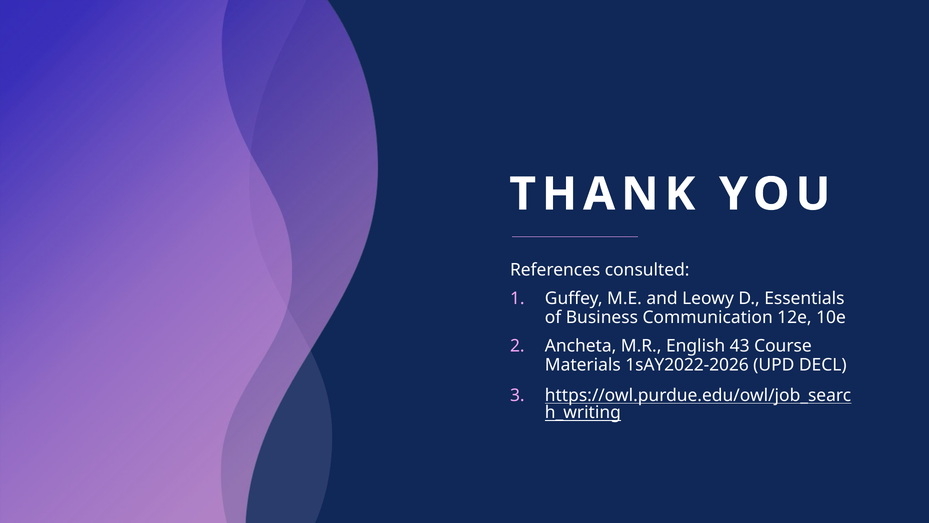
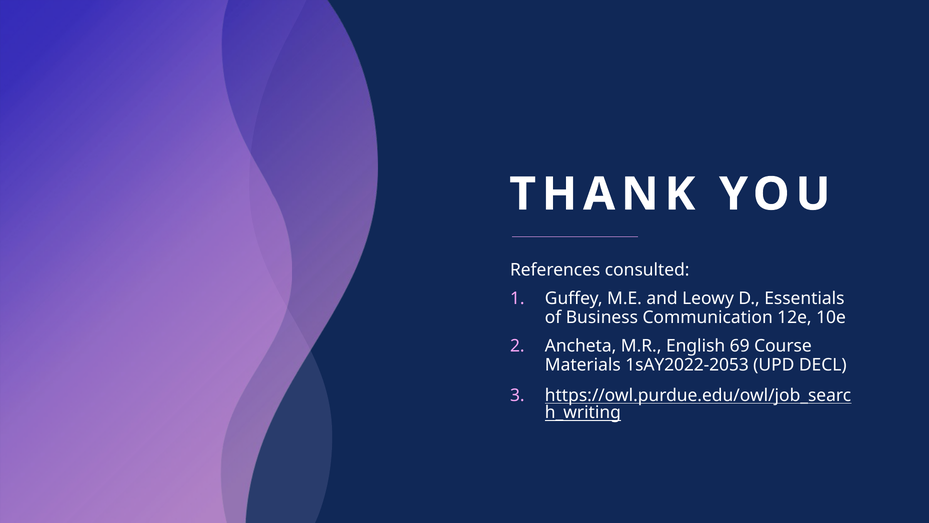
43: 43 -> 69 (740, 346)
1sAY2022-2026: 1sAY2022-2026 -> 1sAY2022-2053 (687, 365)
